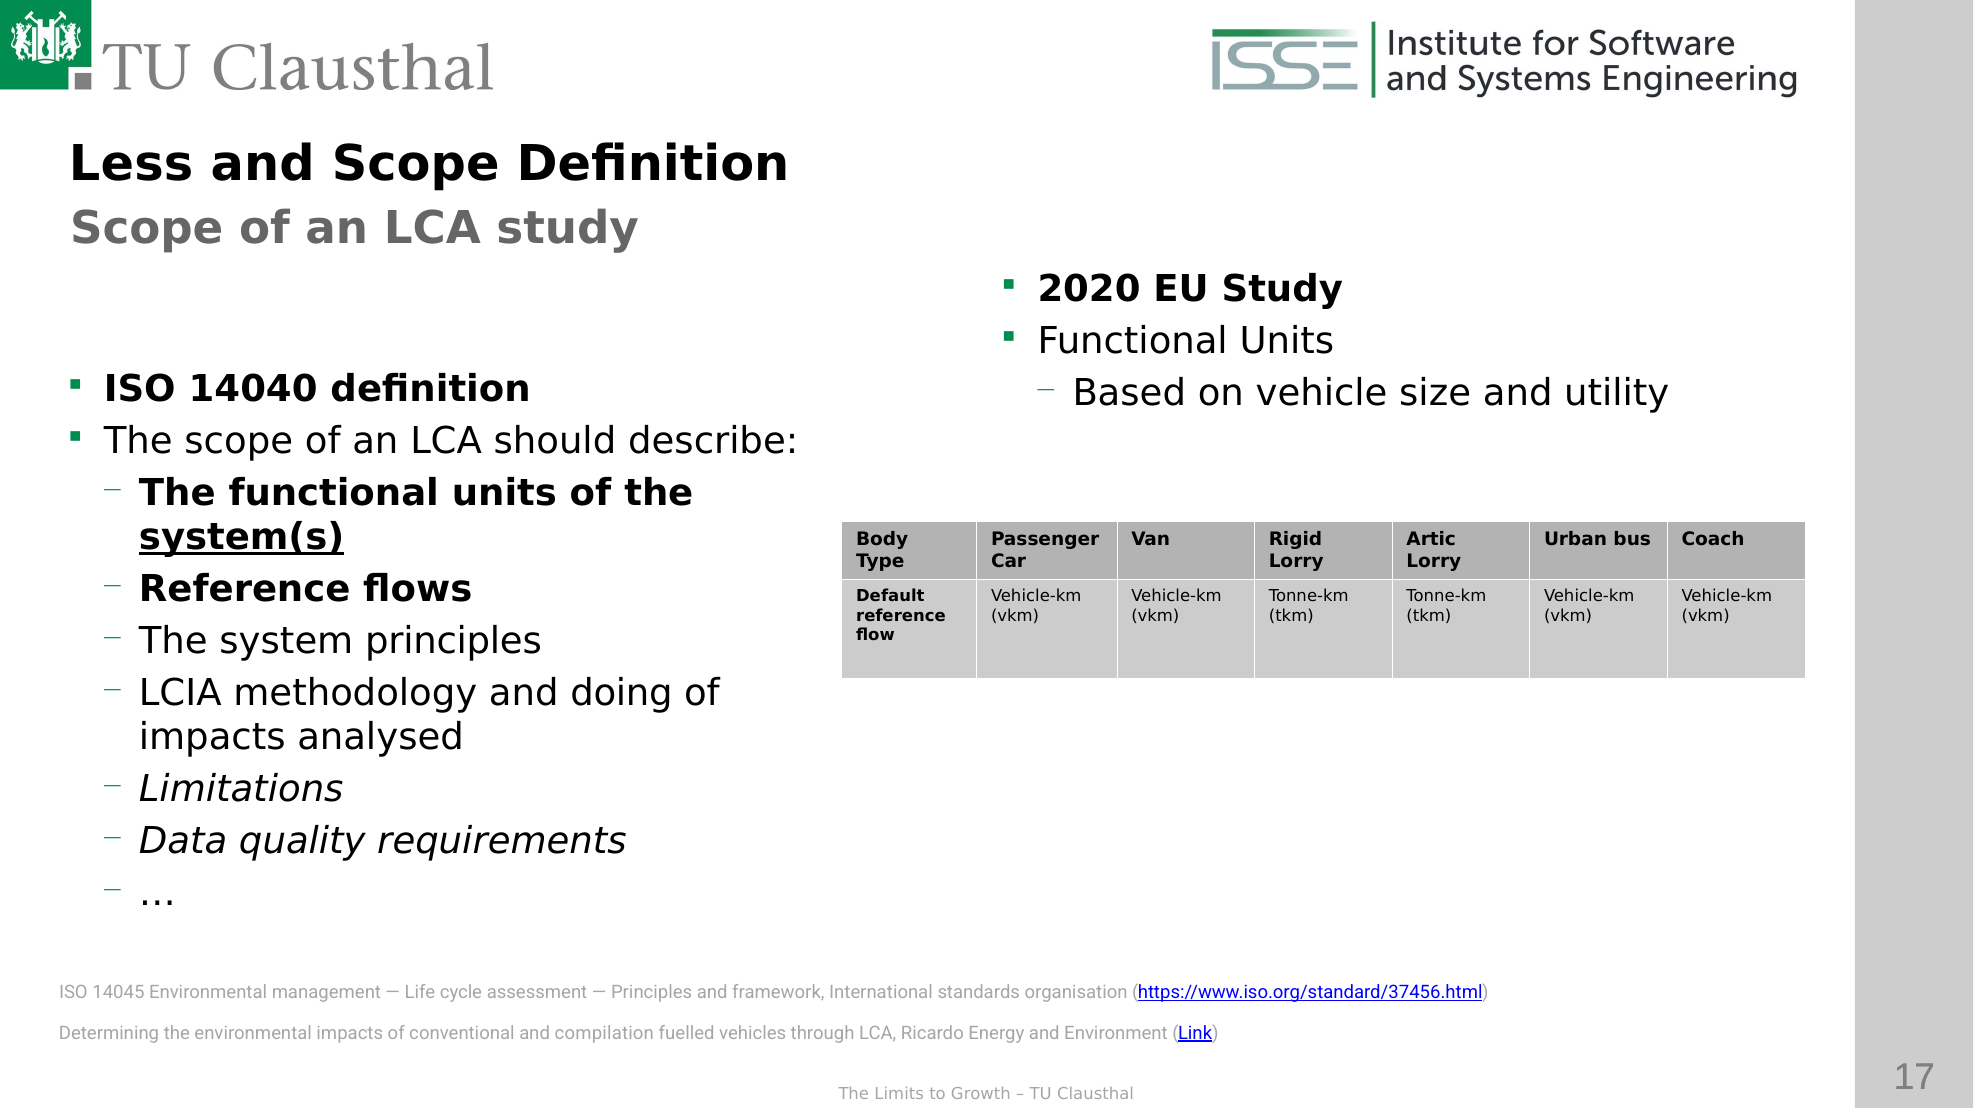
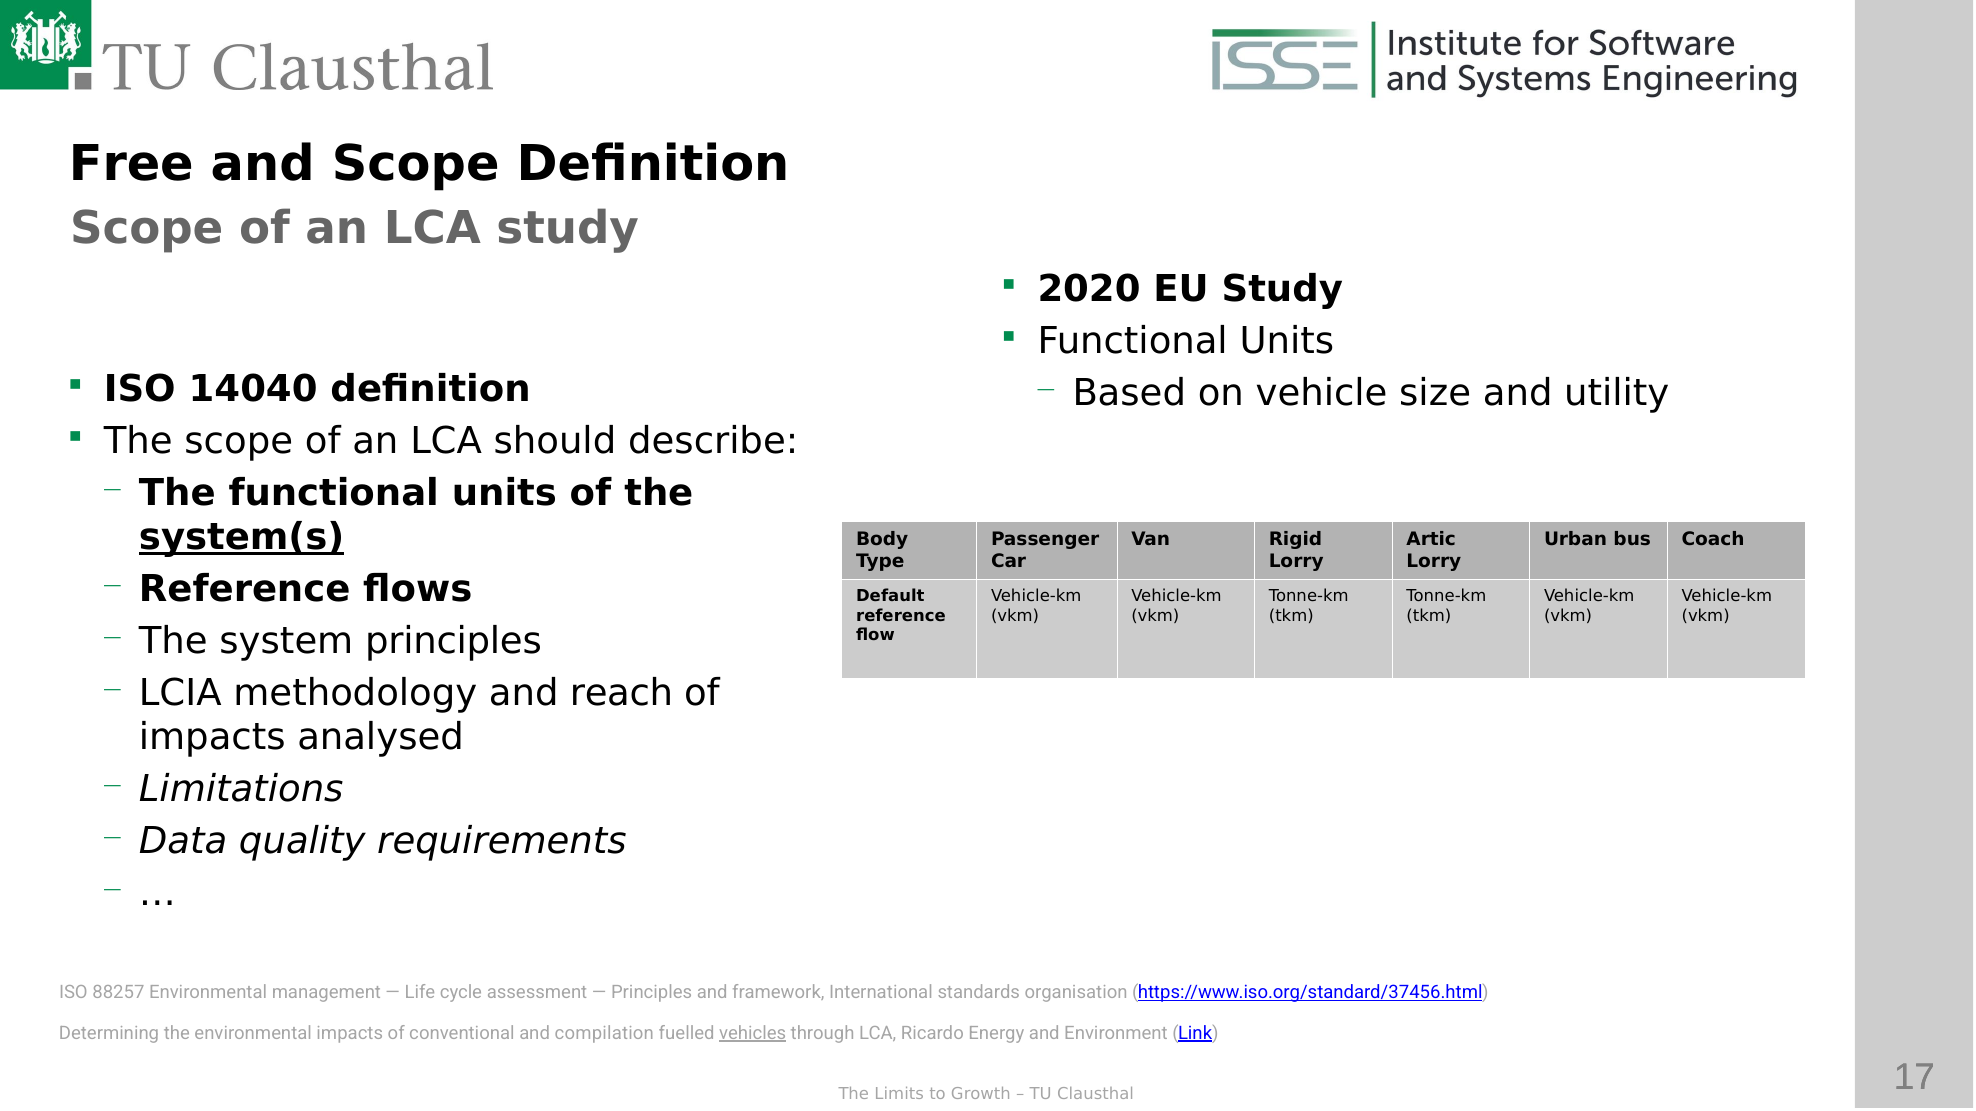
Less: Less -> Free (131, 164)
doing: doing -> reach (621, 693)
14045: 14045 -> 88257 (118, 993)
vehicles underline: none -> present (753, 1033)
